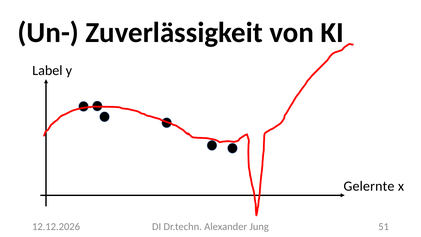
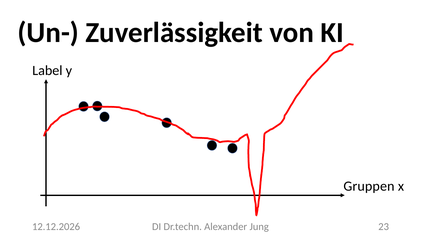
Gelernte: Gelernte -> Gruppen (369, 186)
51: 51 -> 23 (384, 226)
